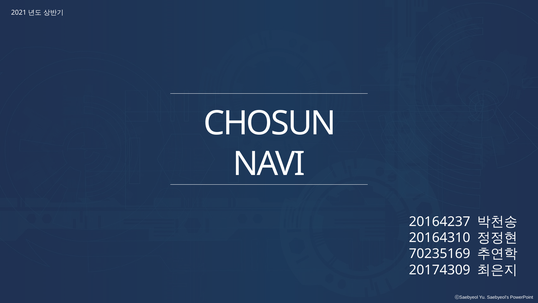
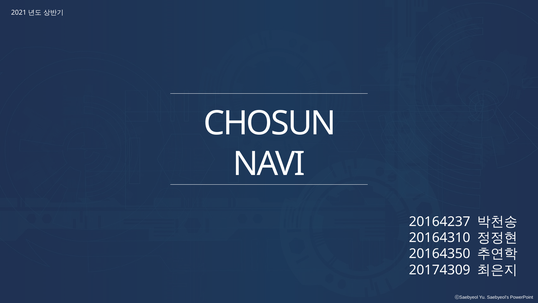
70235169: 70235169 -> 20164350 (440, 254)
